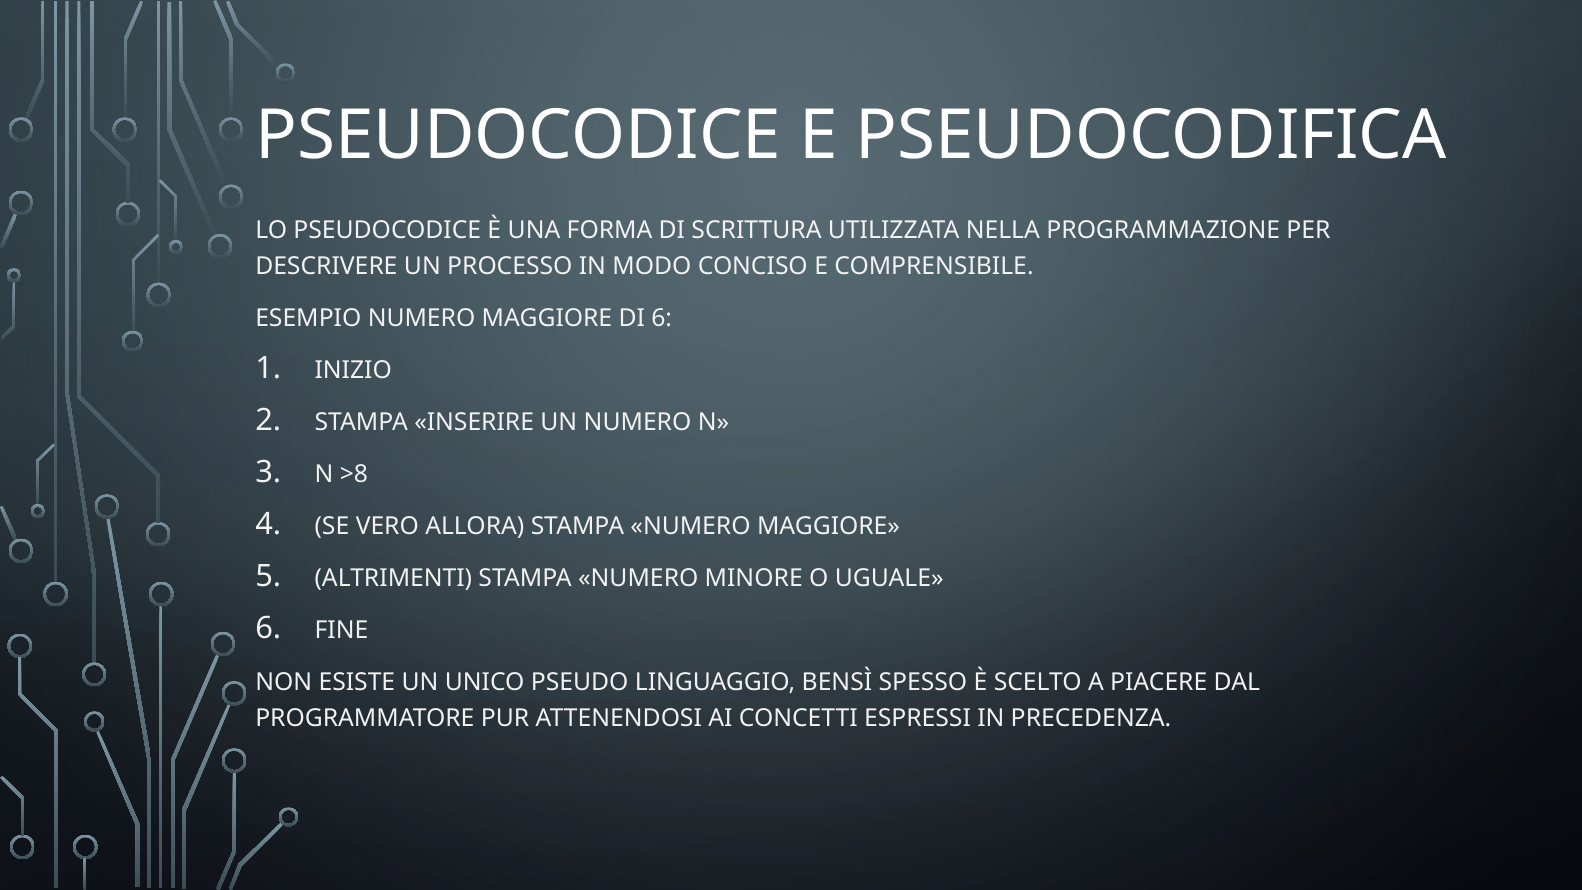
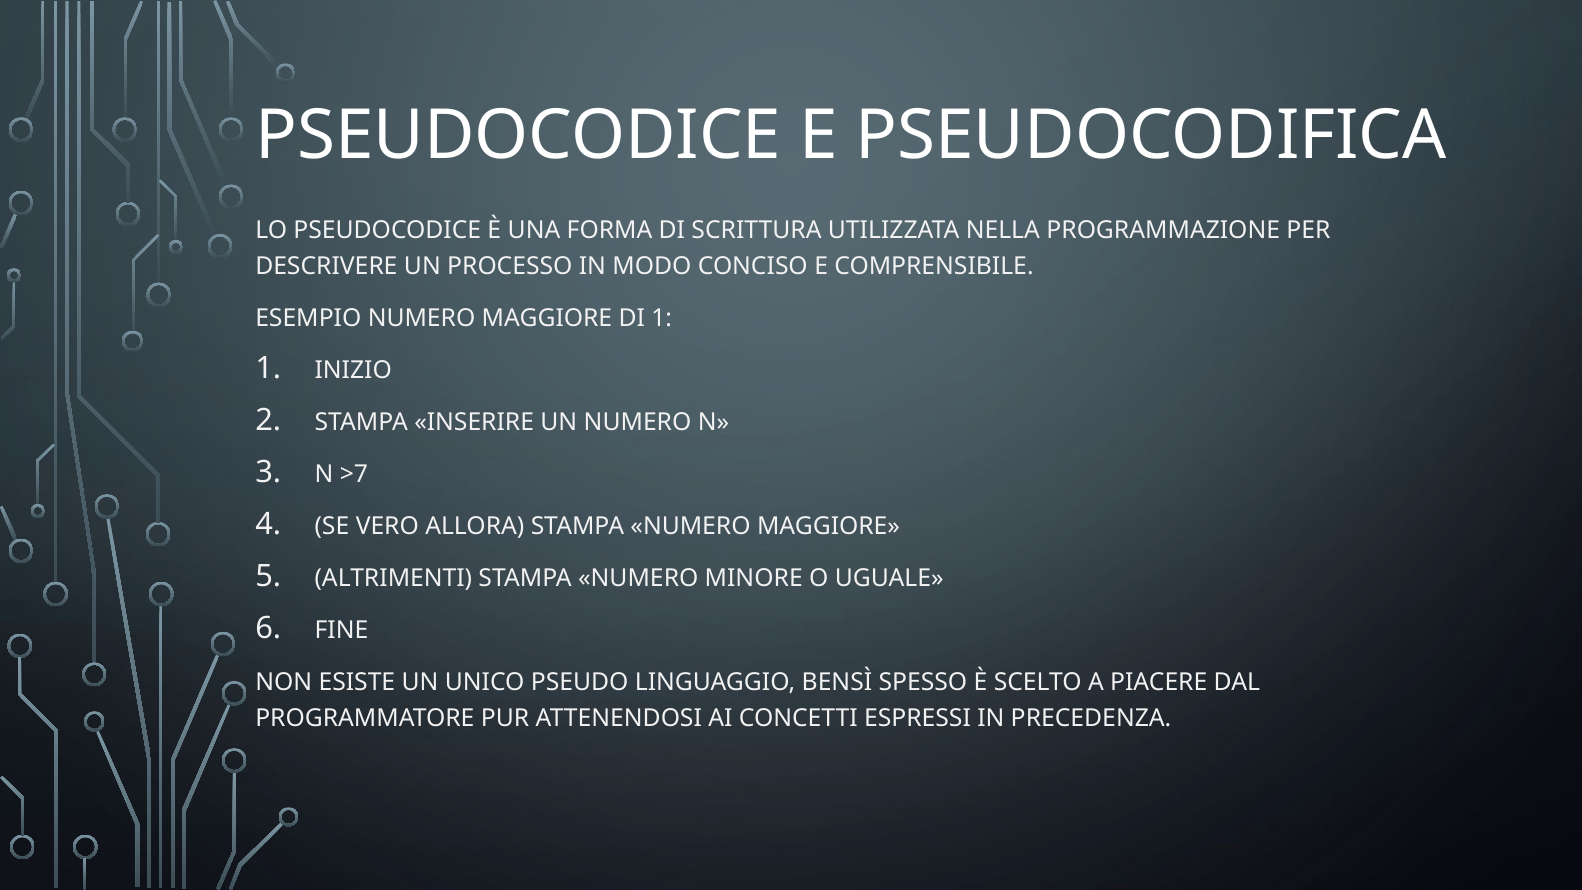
DI 6: 6 -> 1 (662, 318)
>8: >8 -> >7 (354, 474)
